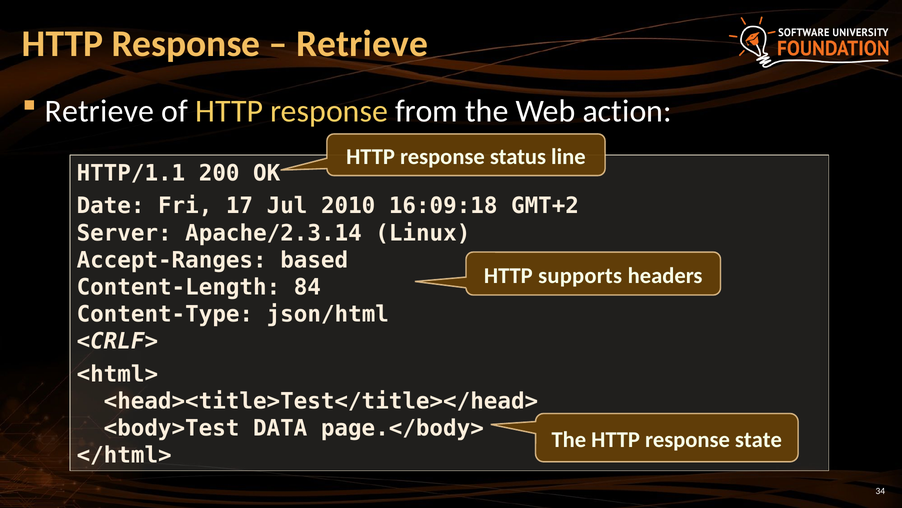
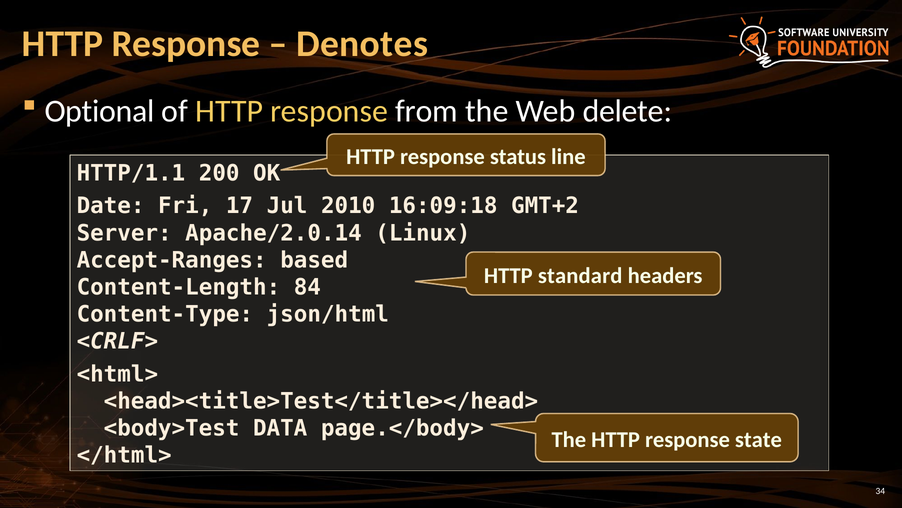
Retrieve: Retrieve -> Denotes (362, 44)
Retrieve: Retrieve -> Optional (100, 111)
action: action -> delete (627, 111)
Apache/2.3.14: Apache/2.3.14 -> Apache/2.0.14 (274, 233)
supports: supports -> standard (580, 275)
